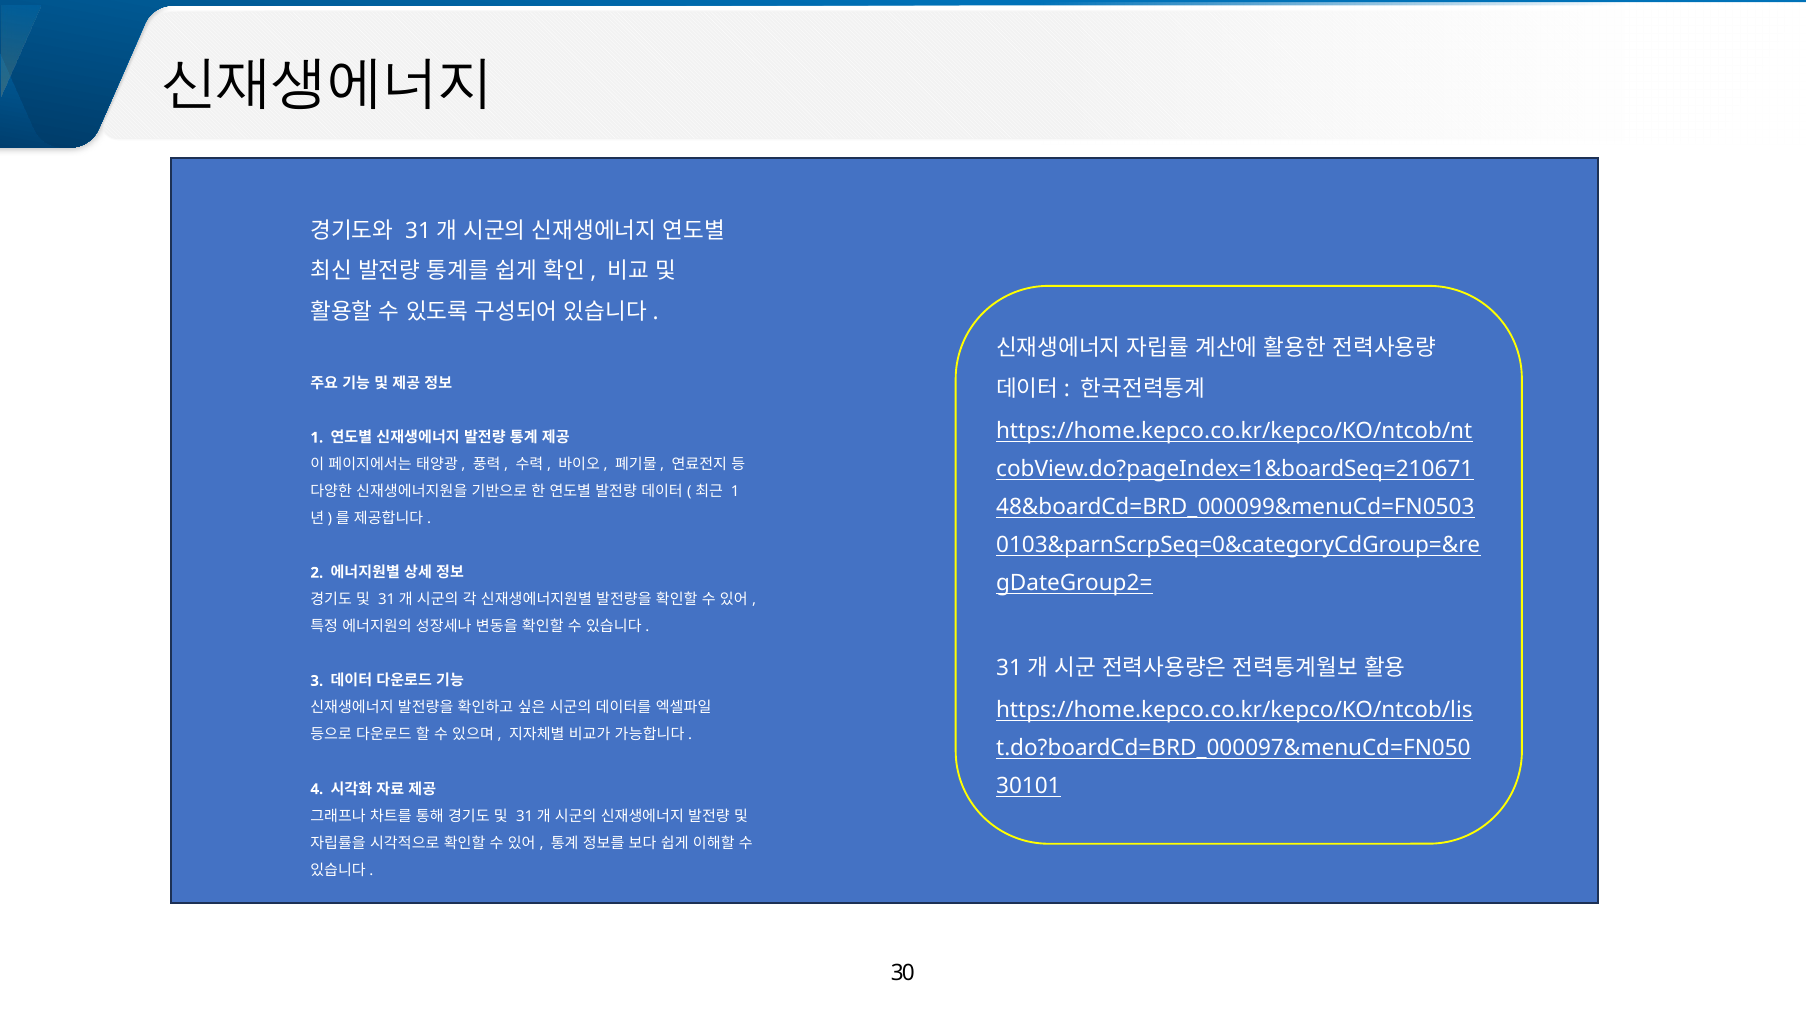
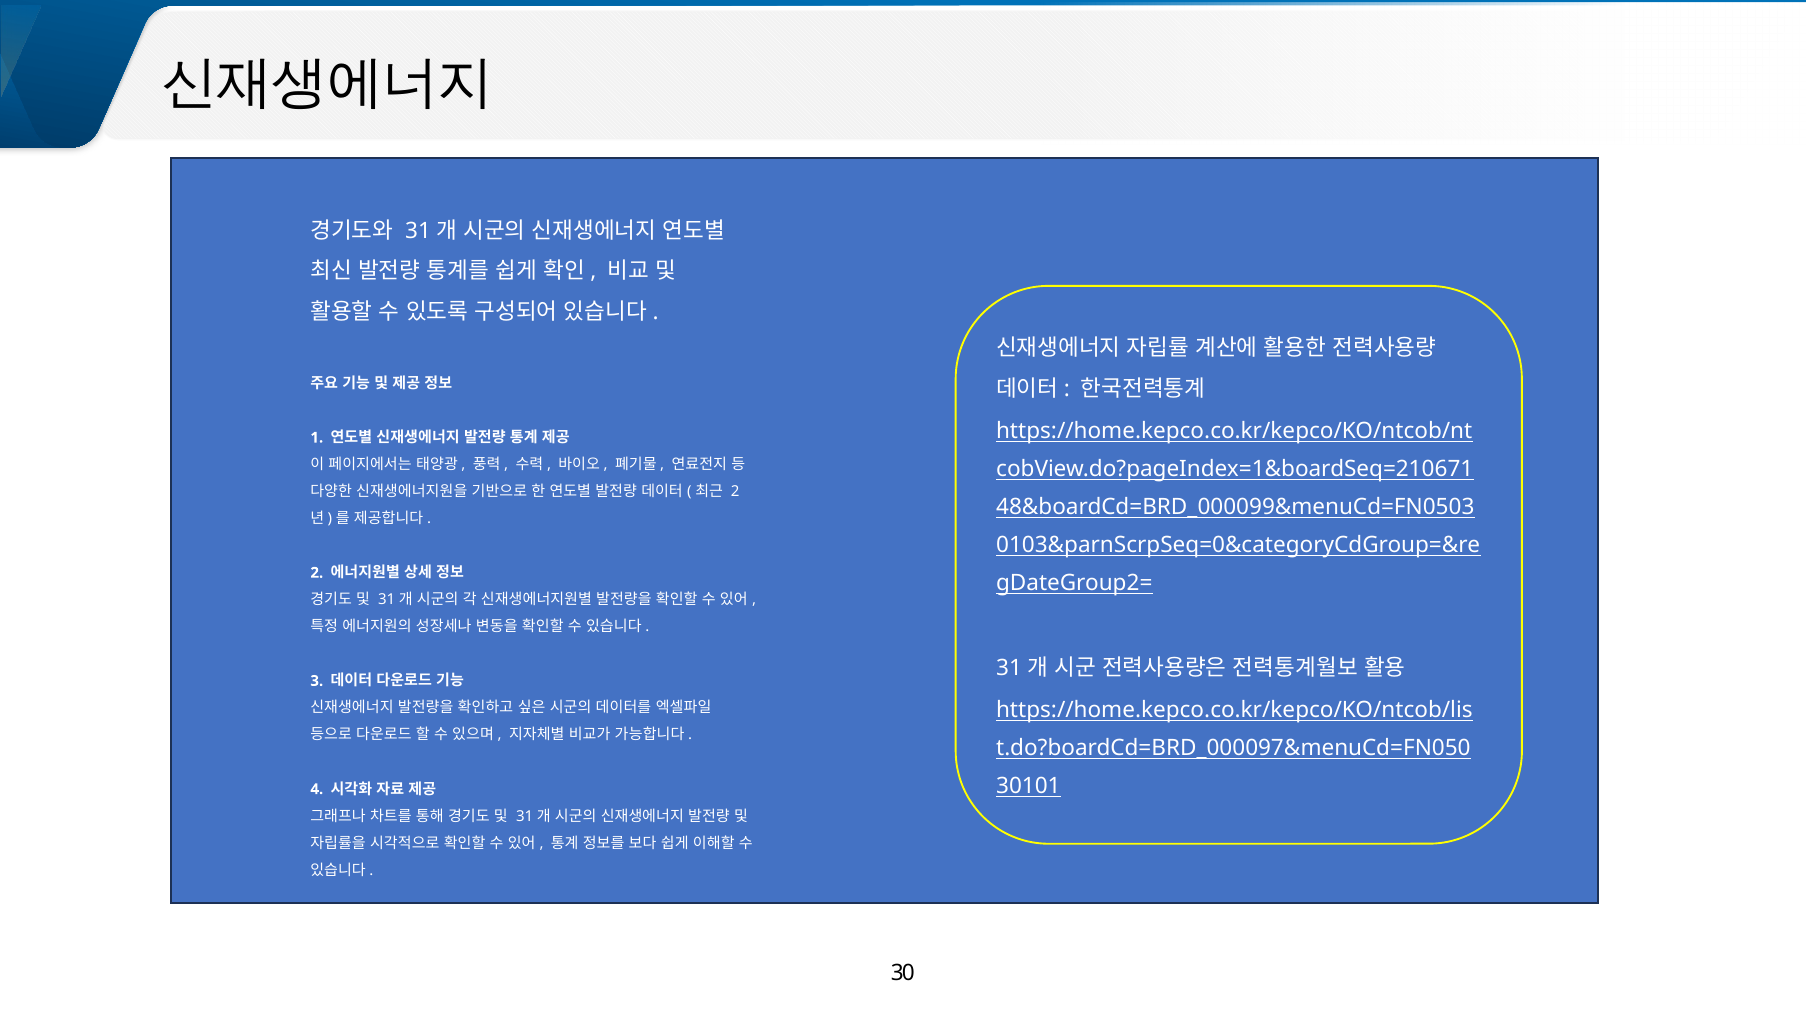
1: 1 -> 2 (735, 492)
